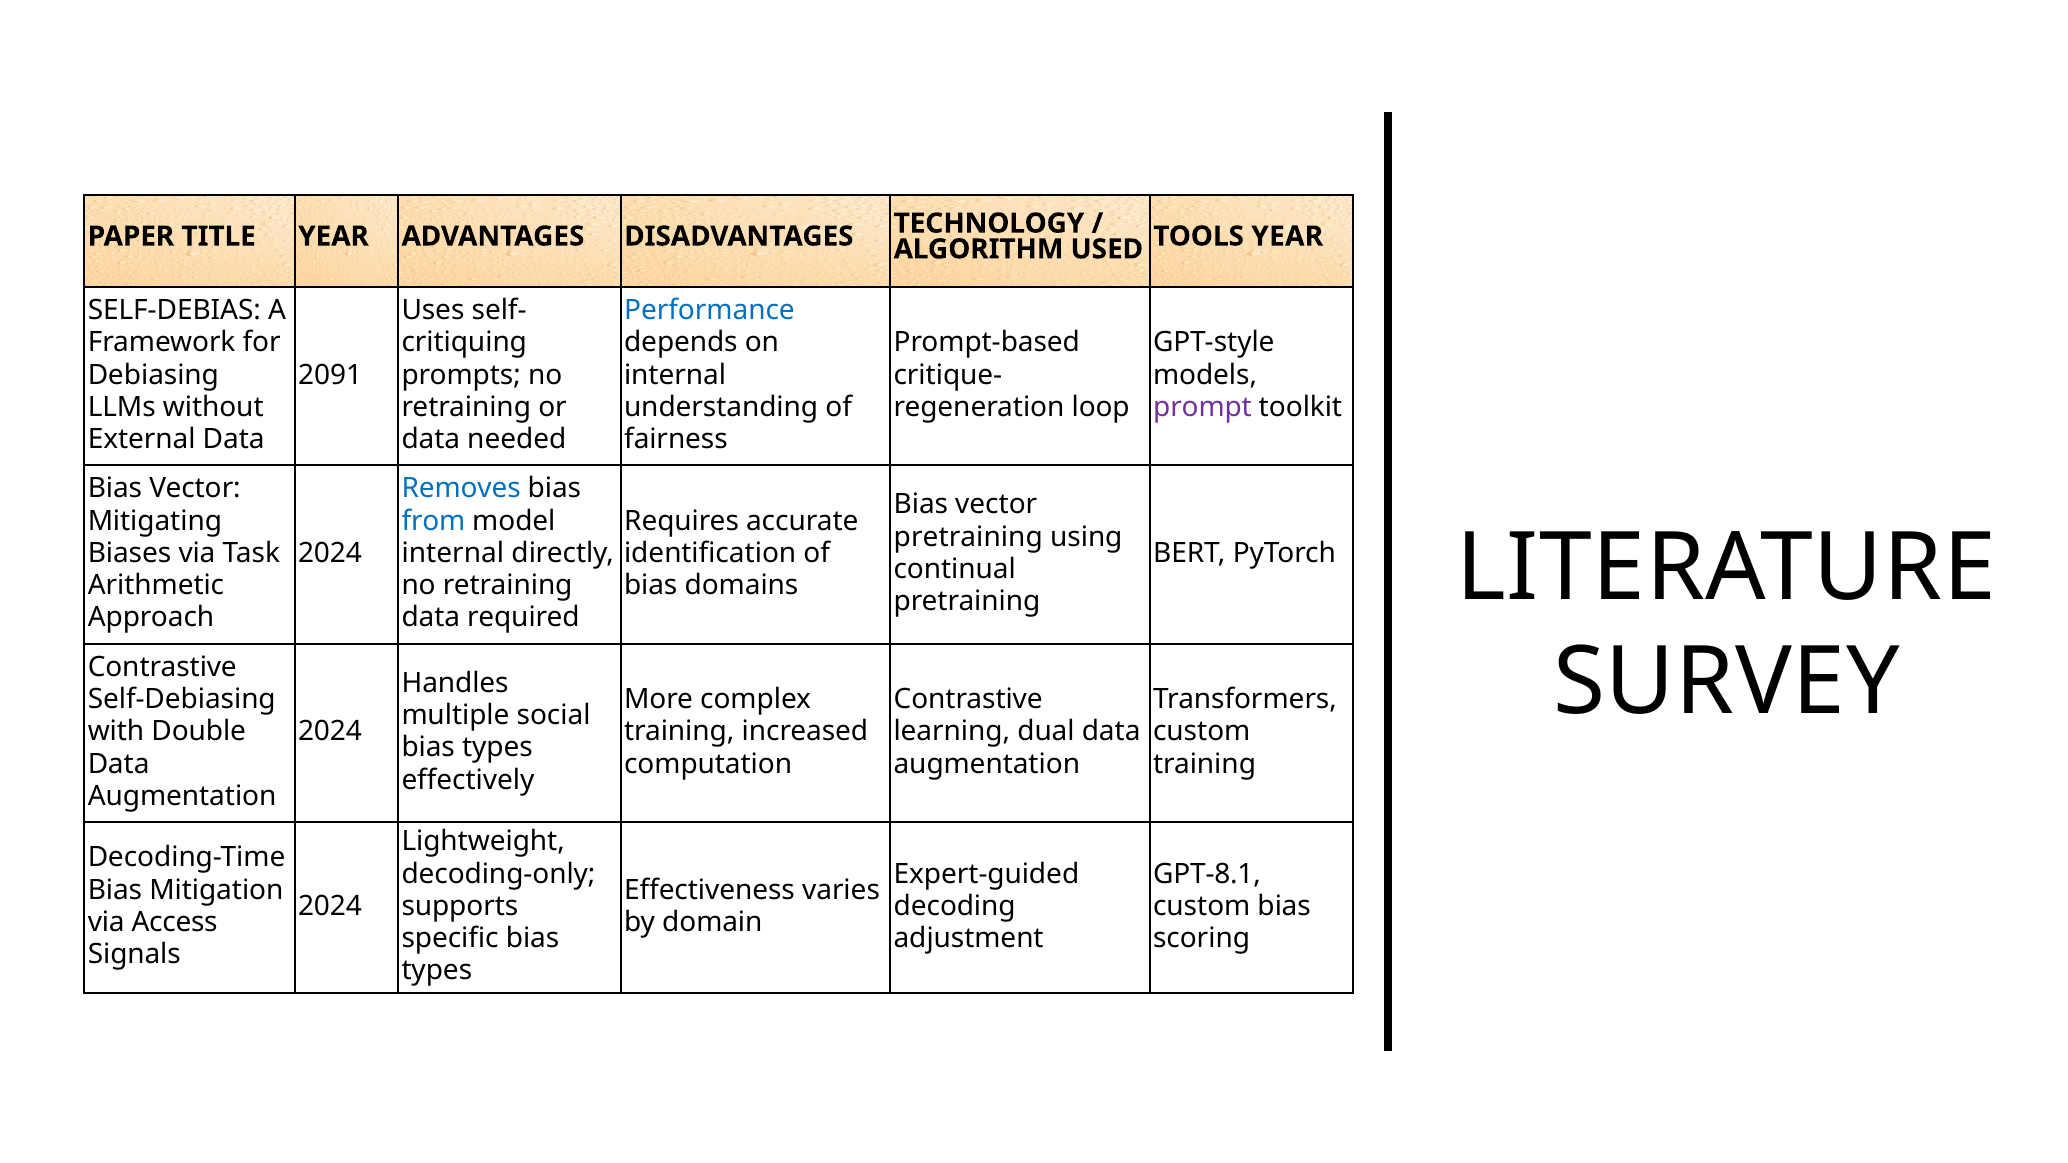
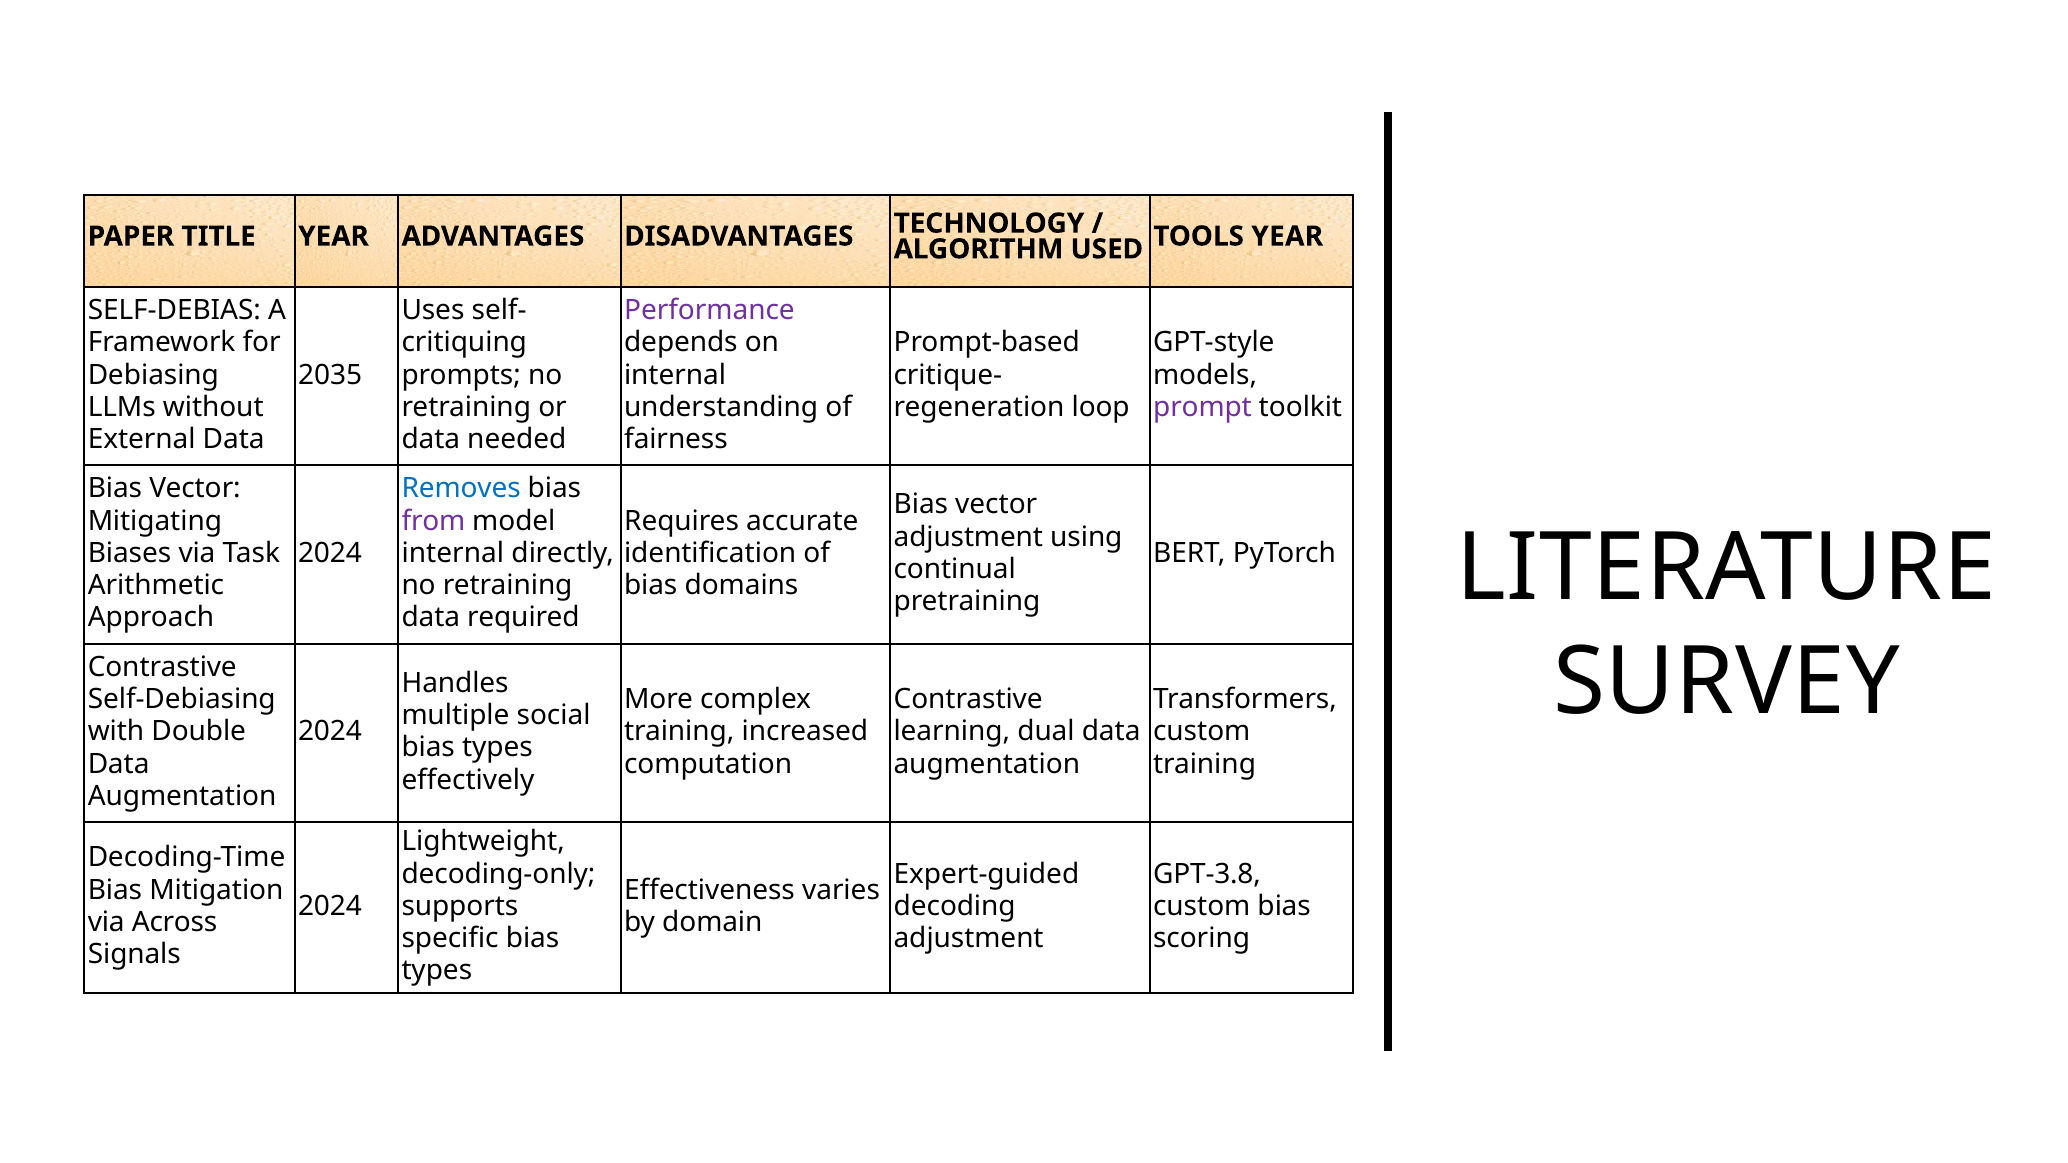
Performance colour: blue -> purple (709, 310)
2091: 2091 -> 2035 (330, 375)
from colour: blue -> purple (433, 521)
pretraining: pretraining -> adjustment (968, 537)
GPT-8.1: GPT-8.1 -> GPT-3.8 (1207, 874)
Access: Access -> Across (175, 923)
